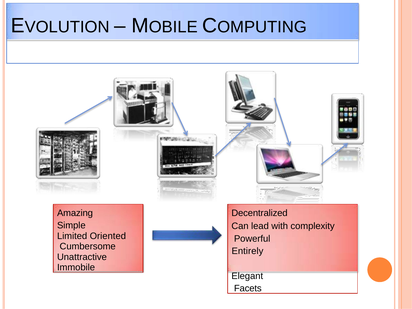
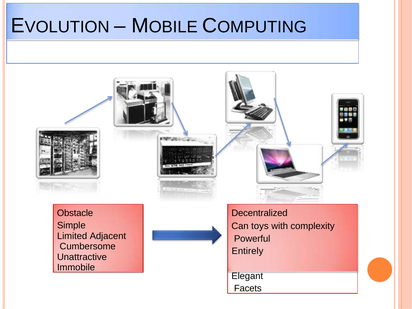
Amazing: Amazing -> Obstacle (75, 213)
lead: lead -> toys (260, 226)
Oriented: Oriented -> Adjacent (108, 236)
